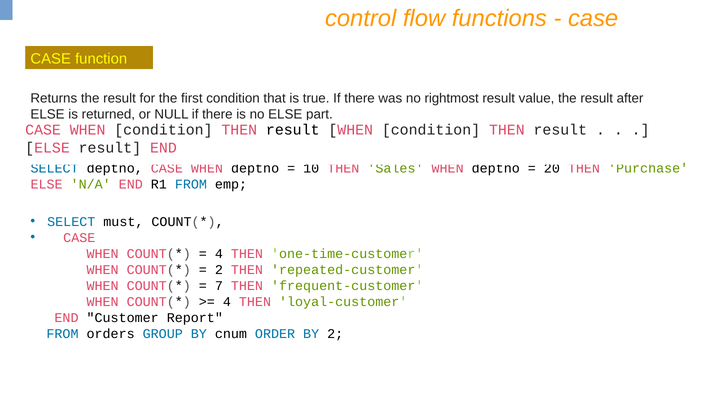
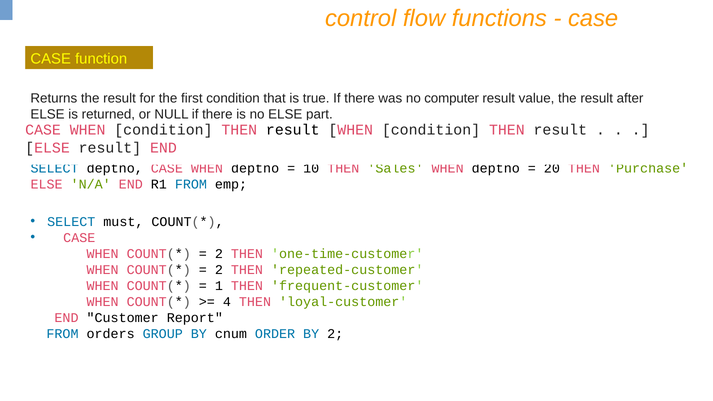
rightmost: rightmost -> computer (452, 98)
4: 4 -> 2 (219, 254)
7: 7 -> 1 (219, 286)
